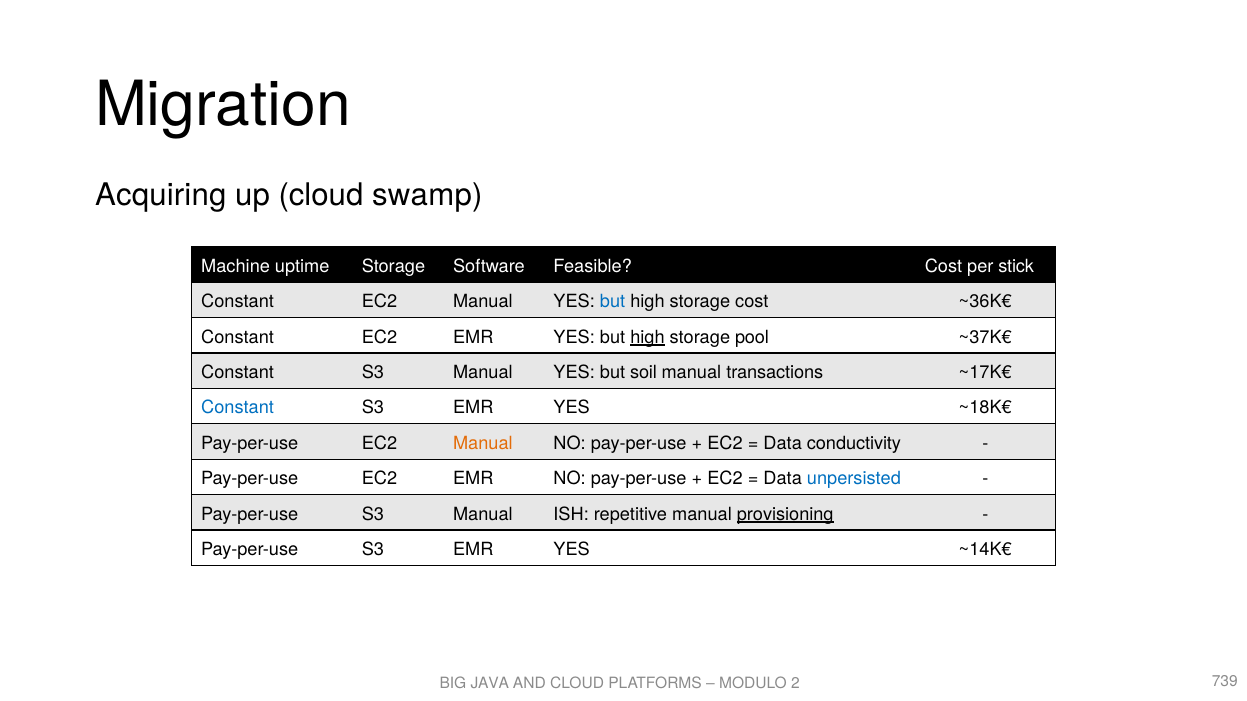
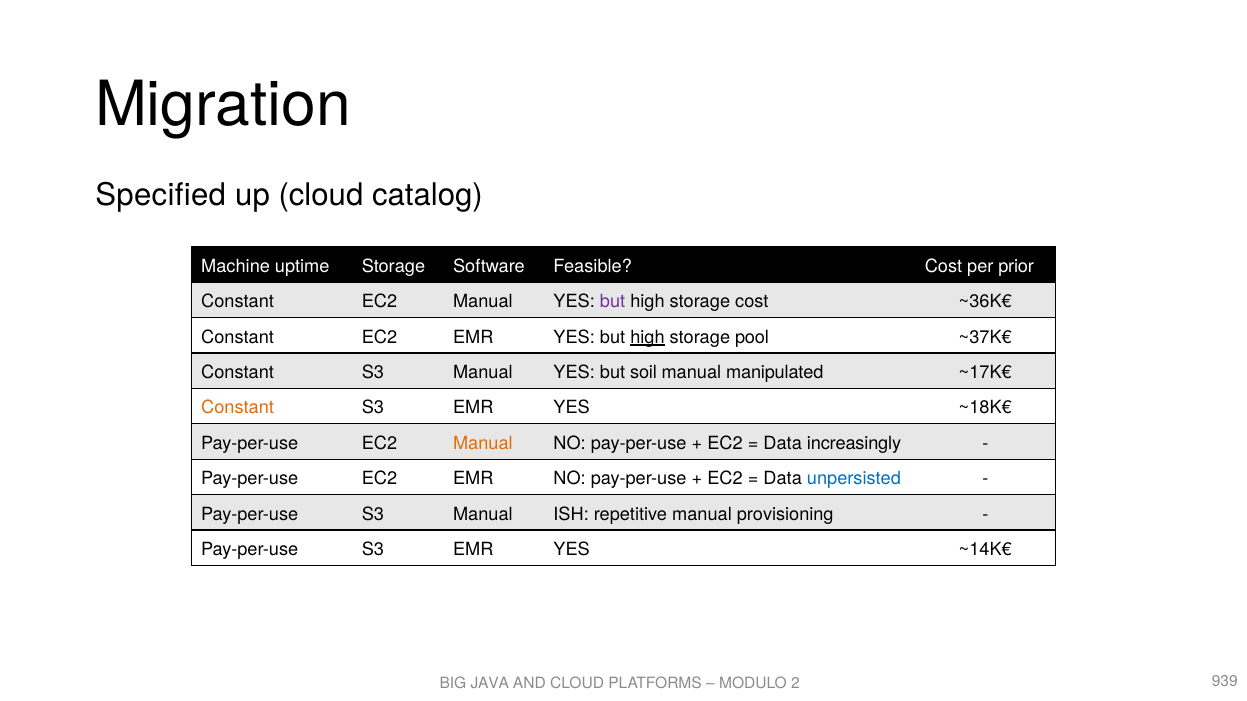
Acquiring: Acquiring -> Specified (161, 195)
swamp: swamp -> catalog (427, 195)
stick: stick -> prior (1016, 267)
but colour: blue -> purple (613, 302)
transactions: transactions -> manipulated (775, 373)
Constant colour: blue -> orange (238, 408)
conductivity: conductivity -> increasingly (854, 444)
provisioning underline: present -> none (785, 514)
739: 739 -> 939 (1225, 682)
